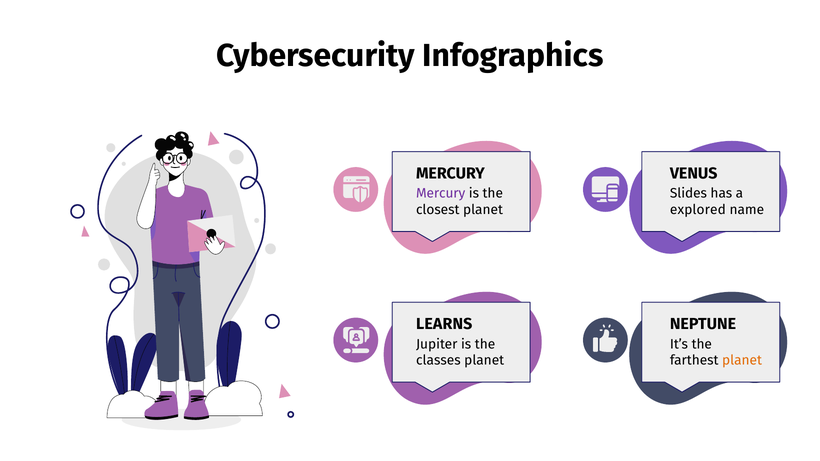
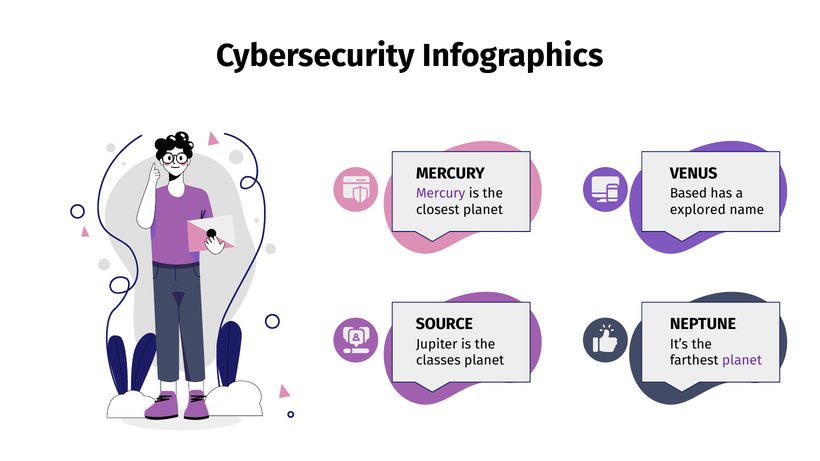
Slides: Slides -> Based (688, 193)
LEARNS: LEARNS -> SOURCE (444, 324)
planet colour: orange -> purple (742, 361)
